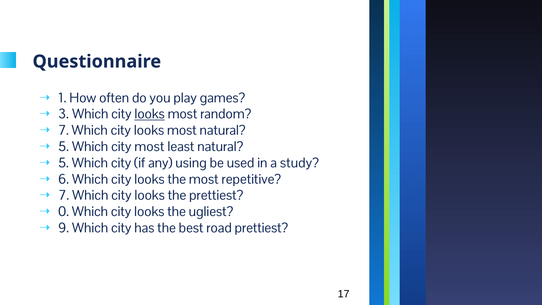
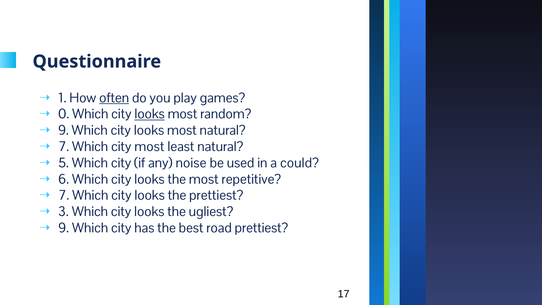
often underline: none -> present (114, 98)
3: 3 -> 0 (64, 114)
7: 7 -> 9 (63, 130)
5: 5 -> 7 (64, 147)
using: using -> noise (191, 163)
study: study -> could (299, 163)
0: 0 -> 3 (63, 212)
